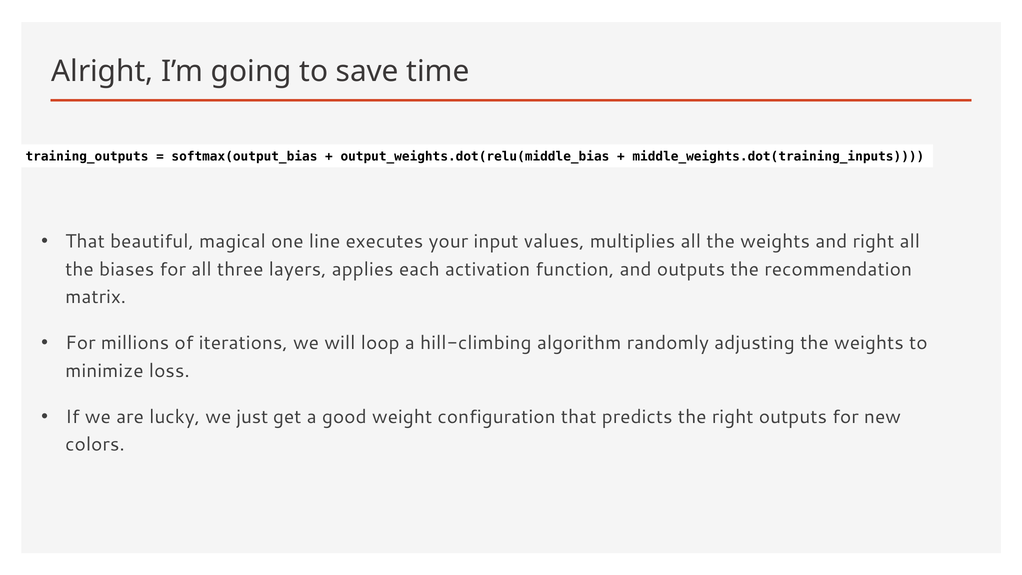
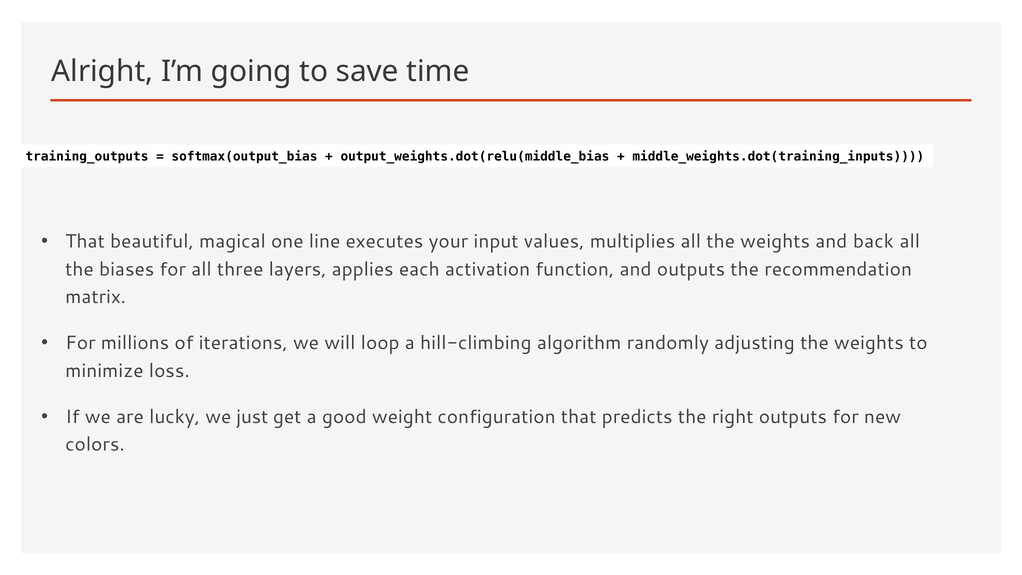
and right: right -> back (873, 242)
